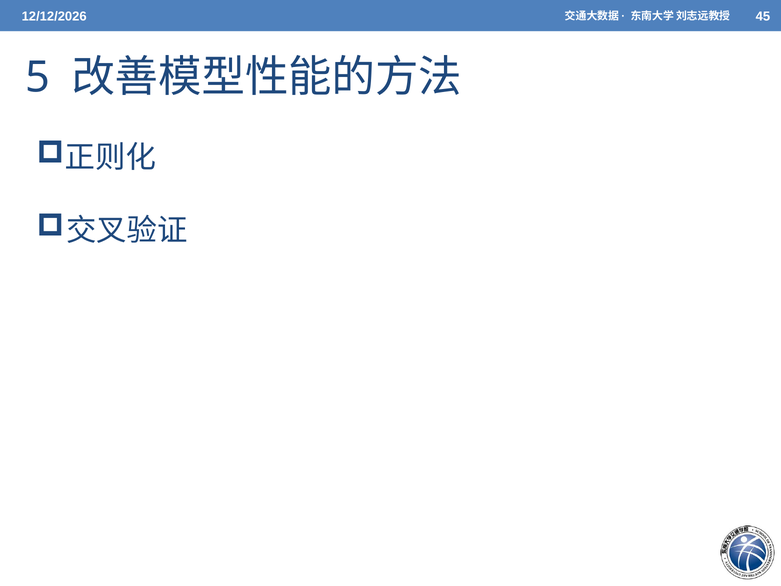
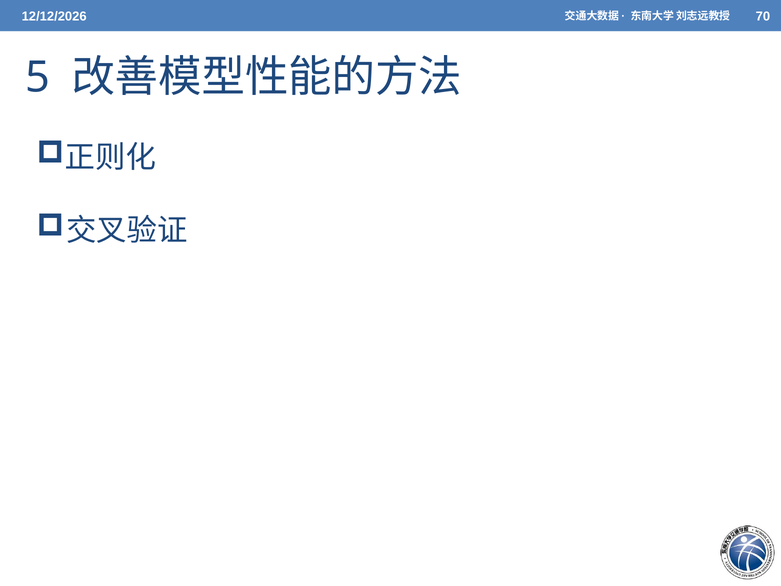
45: 45 -> 70 (763, 17)
